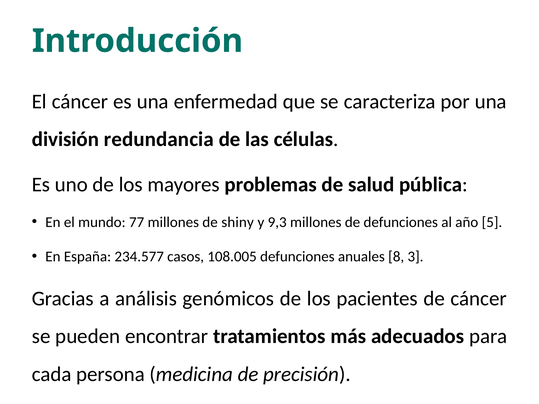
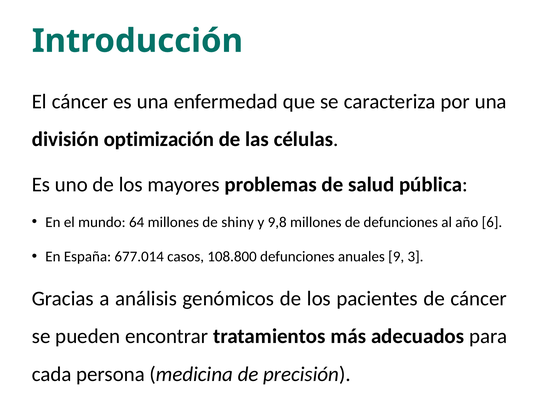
redundancia: redundancia -> optimización (159, 139)
77: 77 -> 64 (137, 222)
9,3: 9,3 -> 9,8 (277, 222)
5: 5 -> 6 (492, 222)
234.577: 234.577 -> 677.014 (139, 257)
108.005: 108.005 -> 108.800 (232, 257)
8: 8 -> 9 (396, 257)
